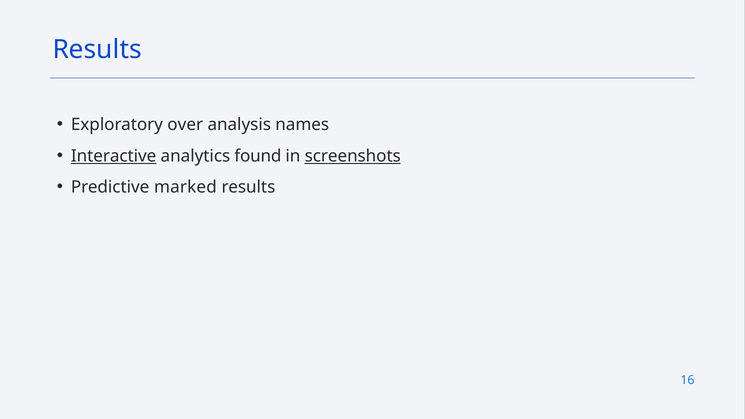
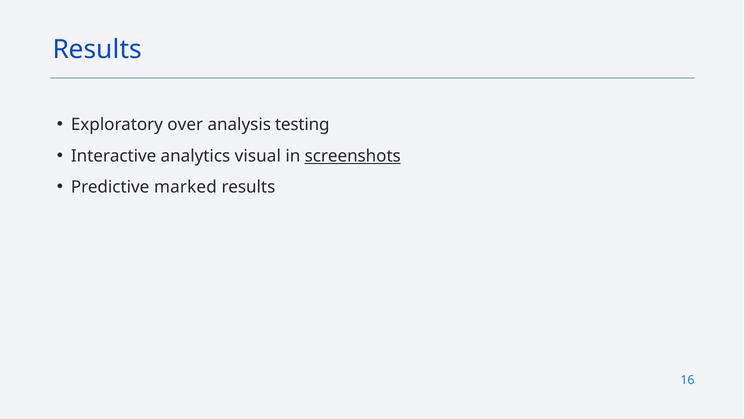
names: names -> testing (302, 125)
Interactive underline: present -> none (114, 156)
found: found -> visual (258, 156)
